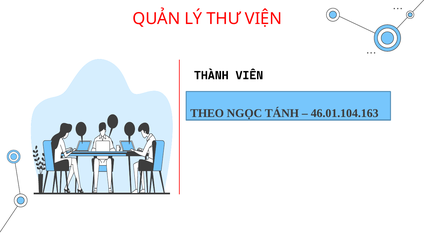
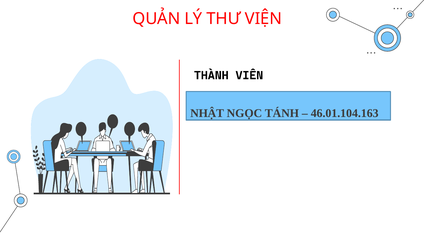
THEO: THEO -> NHẬT (207, 113)
